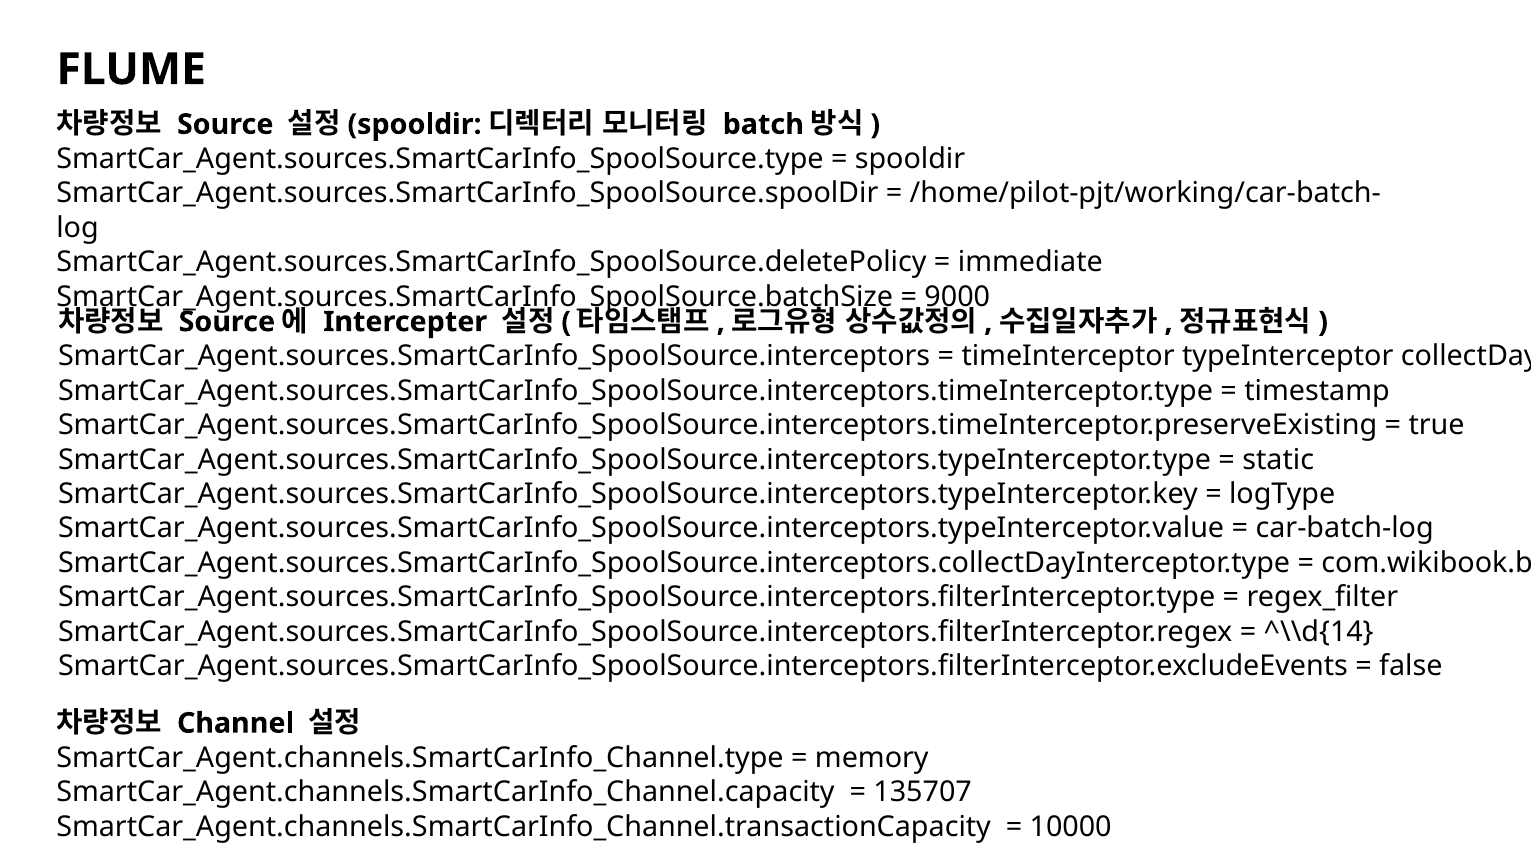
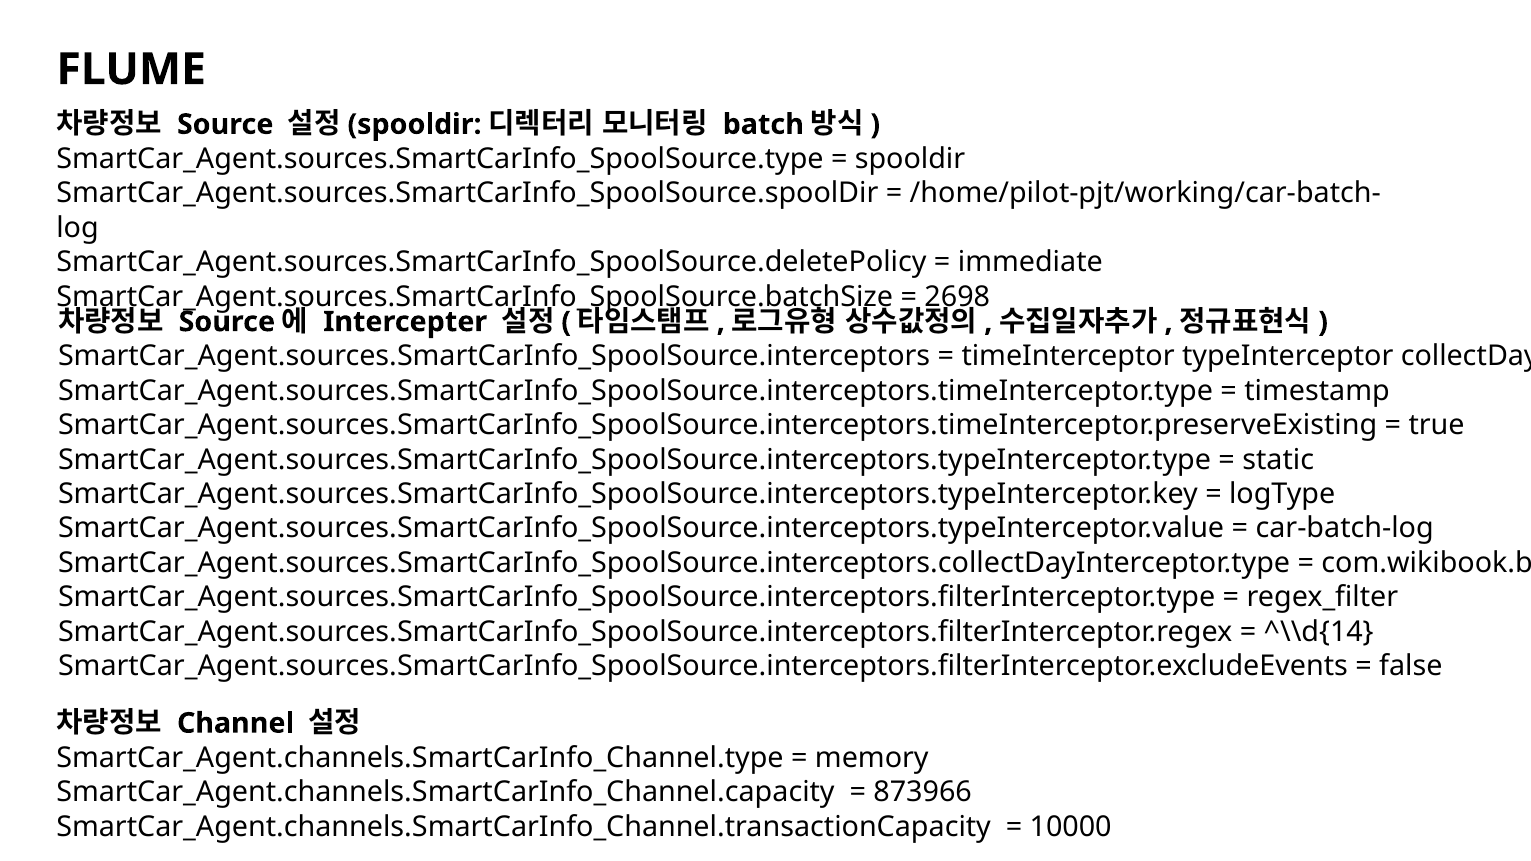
9000: 9000 -> 2698 (957, 297)
135707: 135707 -> 873966 (923, 792)
